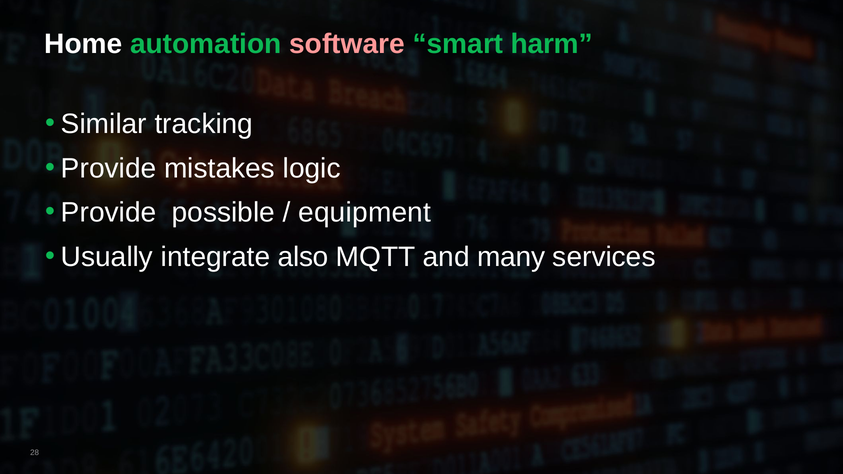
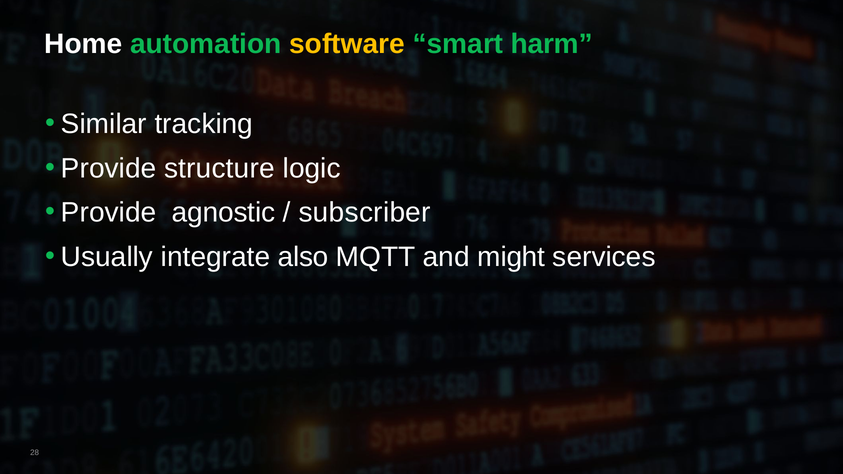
software colour: pink -> yellow (347, 44)
mistakes: mistakes -> structure (219, 168)
possible: possible -> agnostic (223, 213)
equipment: equipment -> subscriber (365, 213)
many: many -> might (511, 257)
